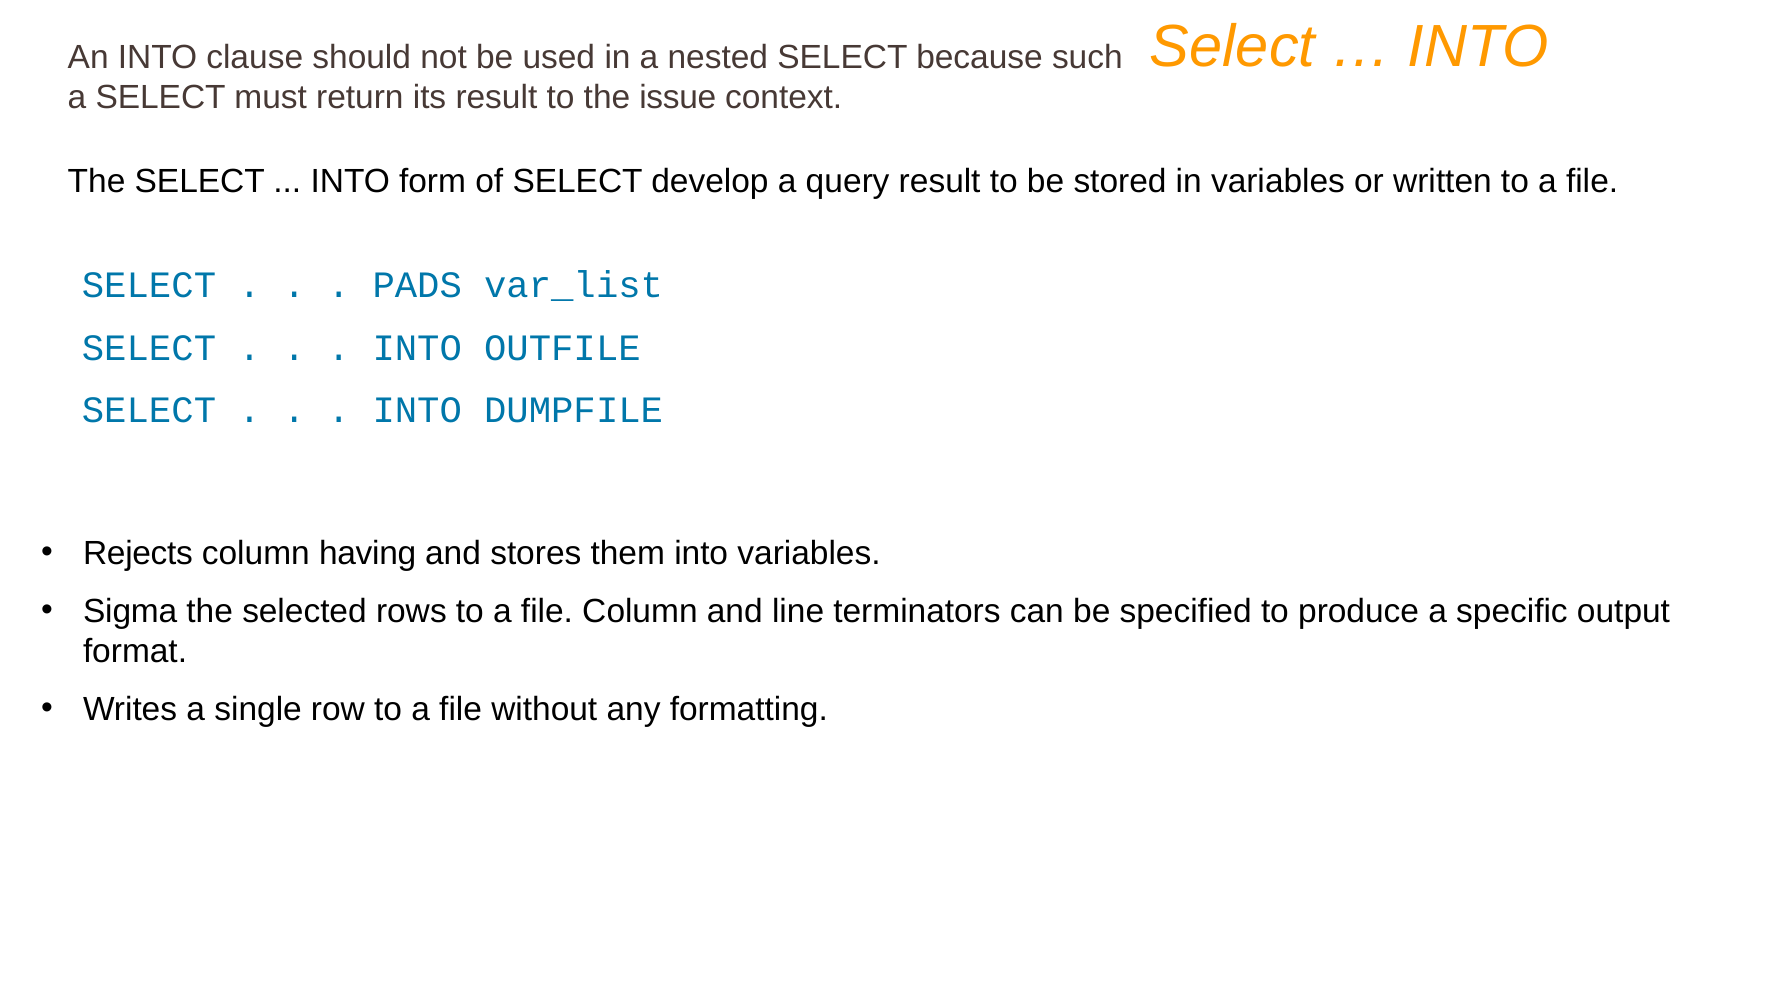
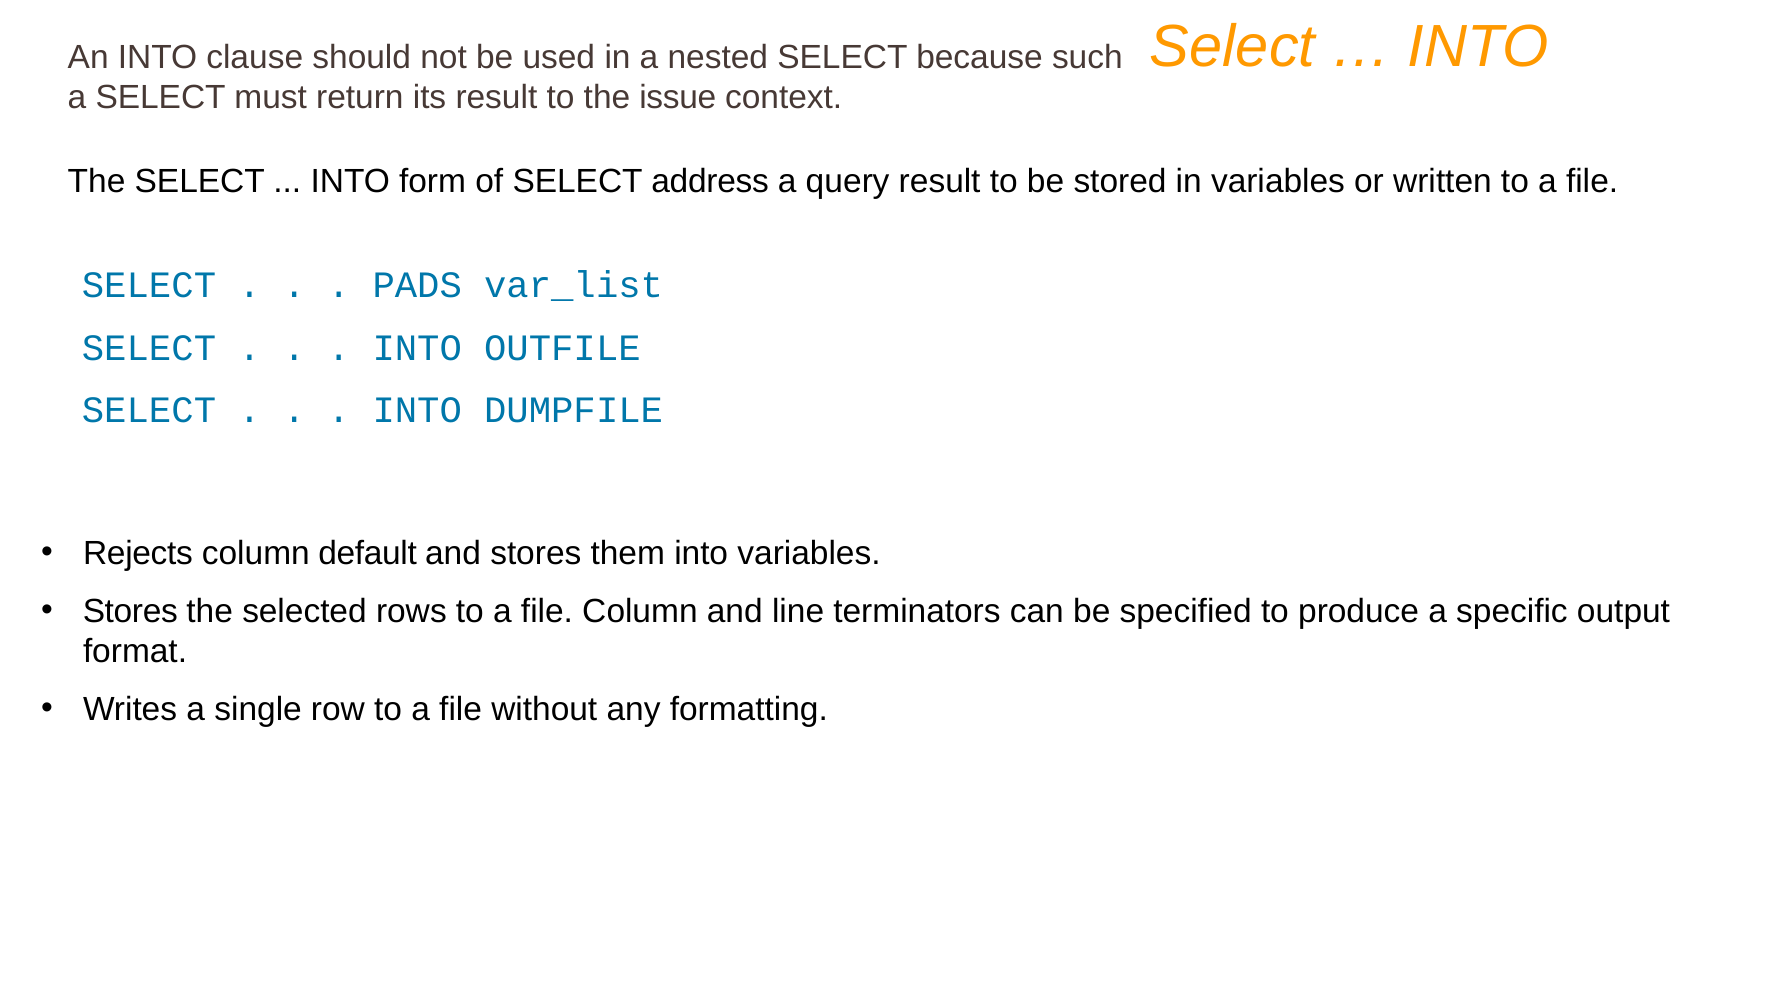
develop: develop -> address (710, 182)
having: having -> default (368, 554)
Sigma: Sigma -> Stores (130, 612)
